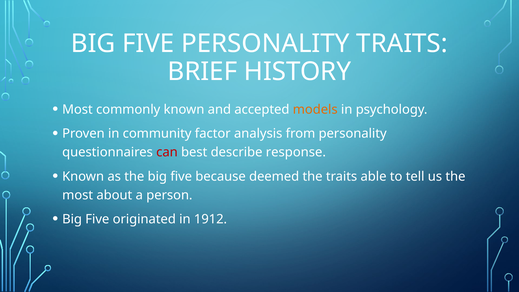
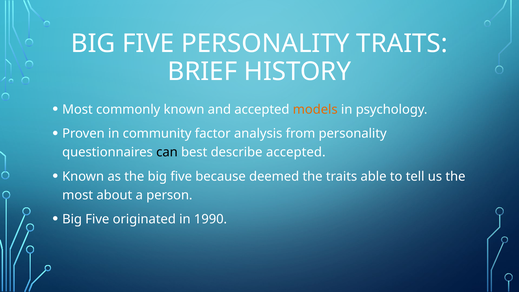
can colour: red -> black (167, 152)
describe response: response -> accepted (296, 152)
1912: 1912 -> 1990 (210, 219)
